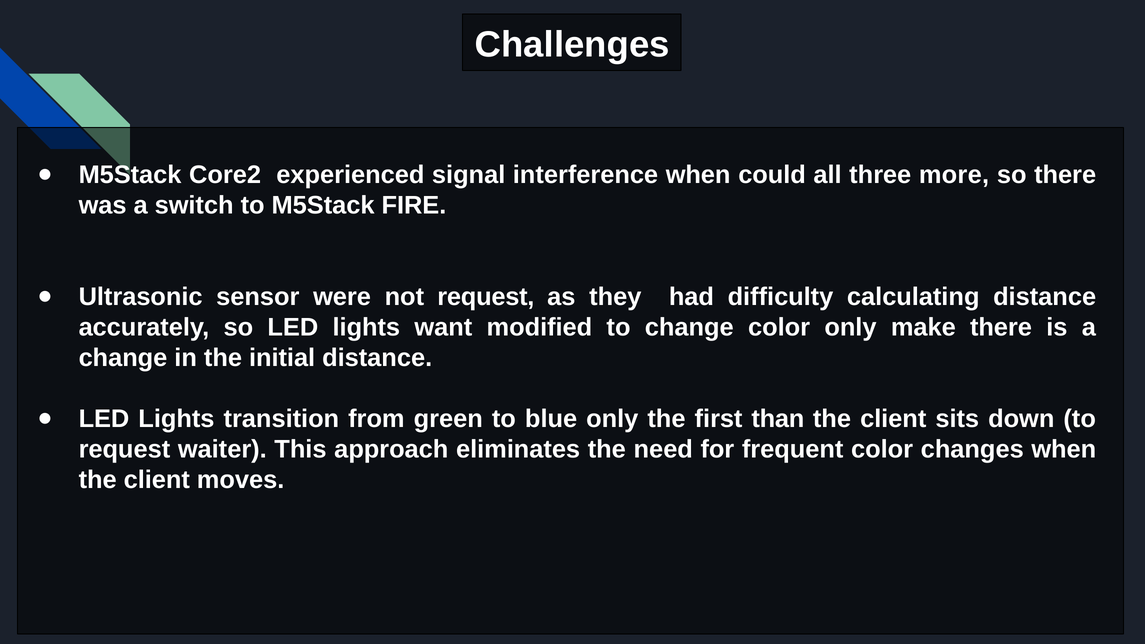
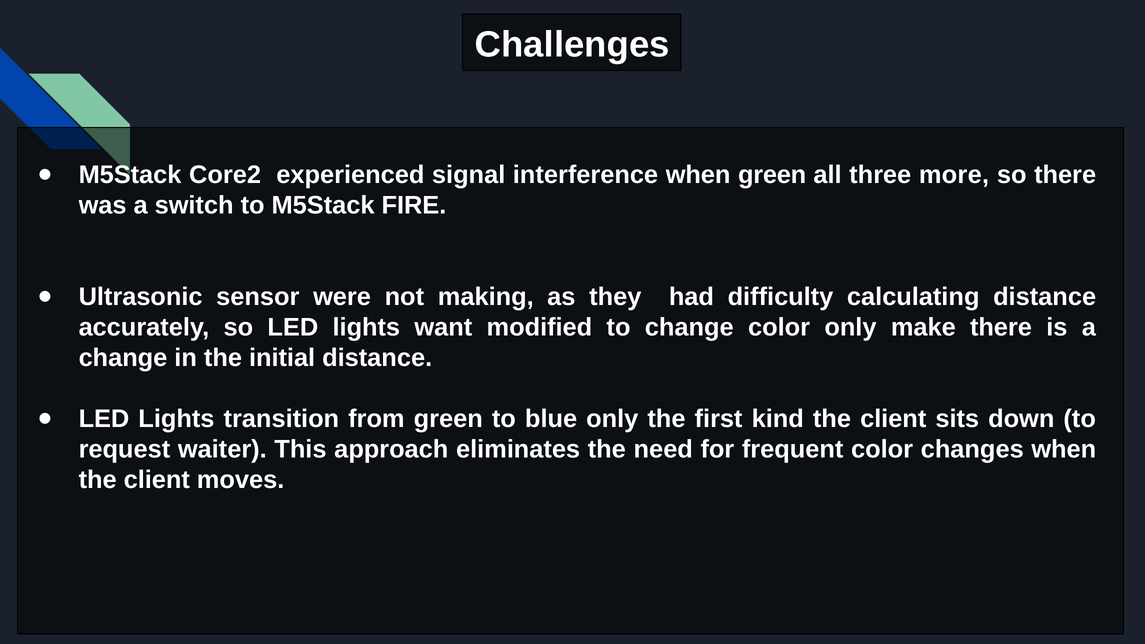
when could: could -> green (772, 175)
not request: request -> making (486, 297)
than: than -> kind (778, 419)
